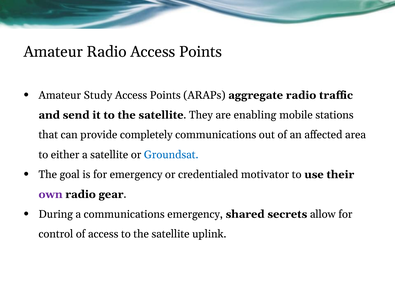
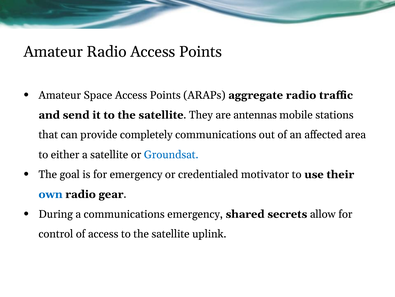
Study: Study -> Space (98, 95)
enabling: enabling -> antennas (255, 115)
own colour: purple -> blue (51, 194)
